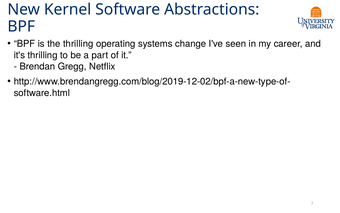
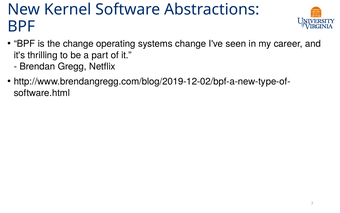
the thrilling: thrilling -> change (78, 44)
